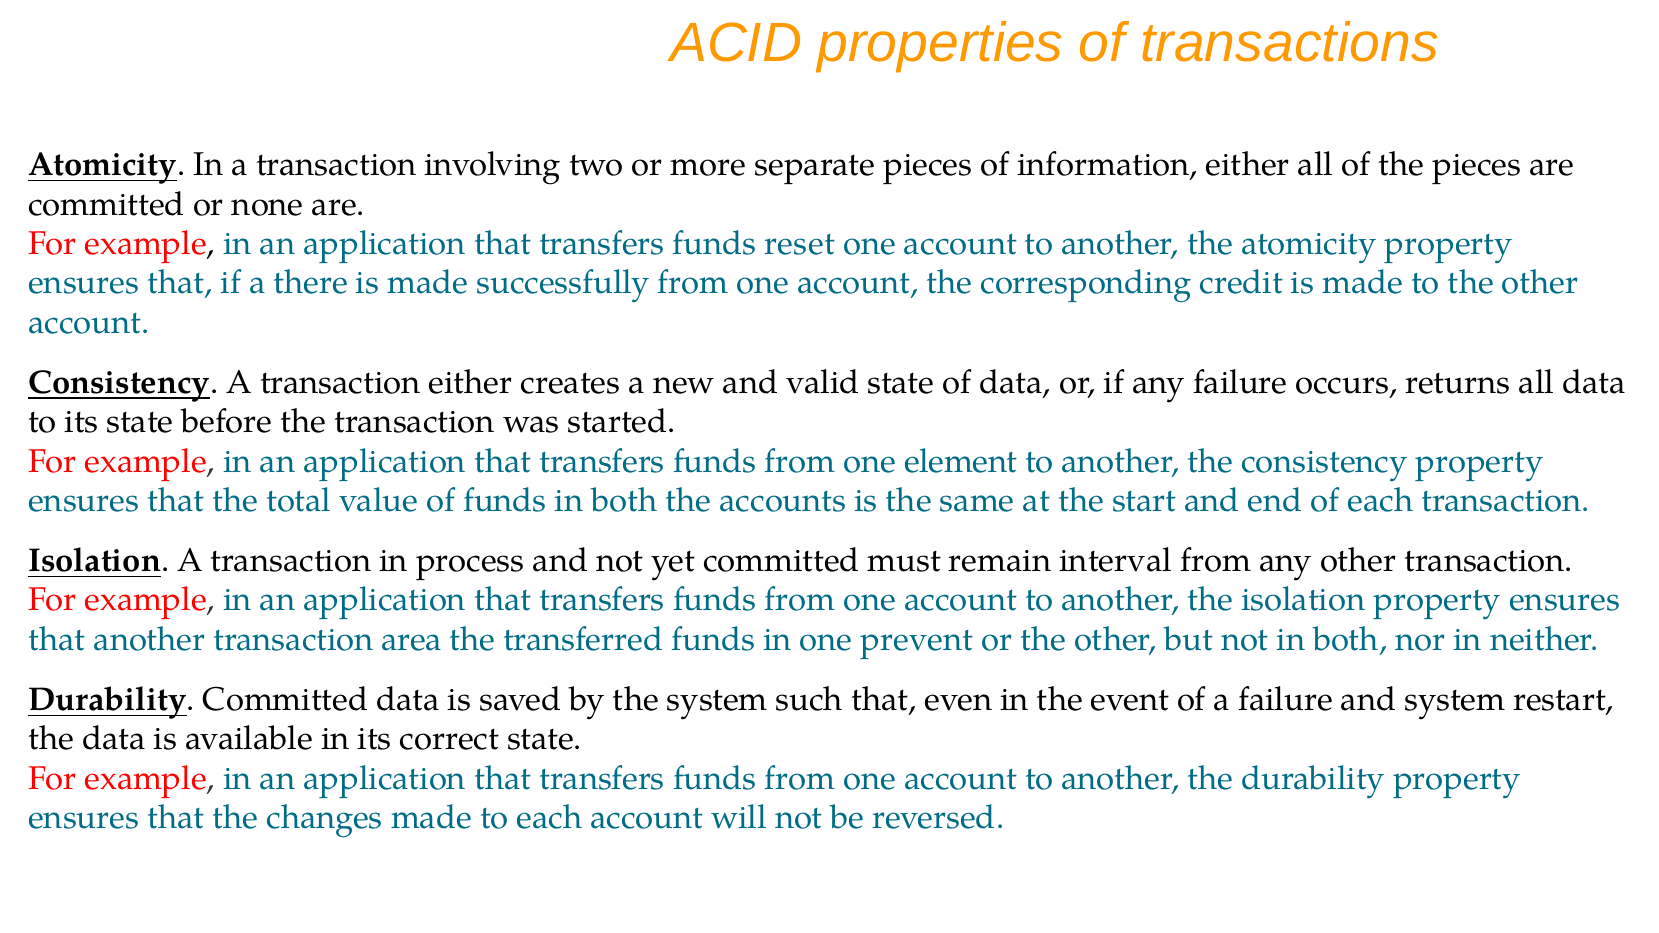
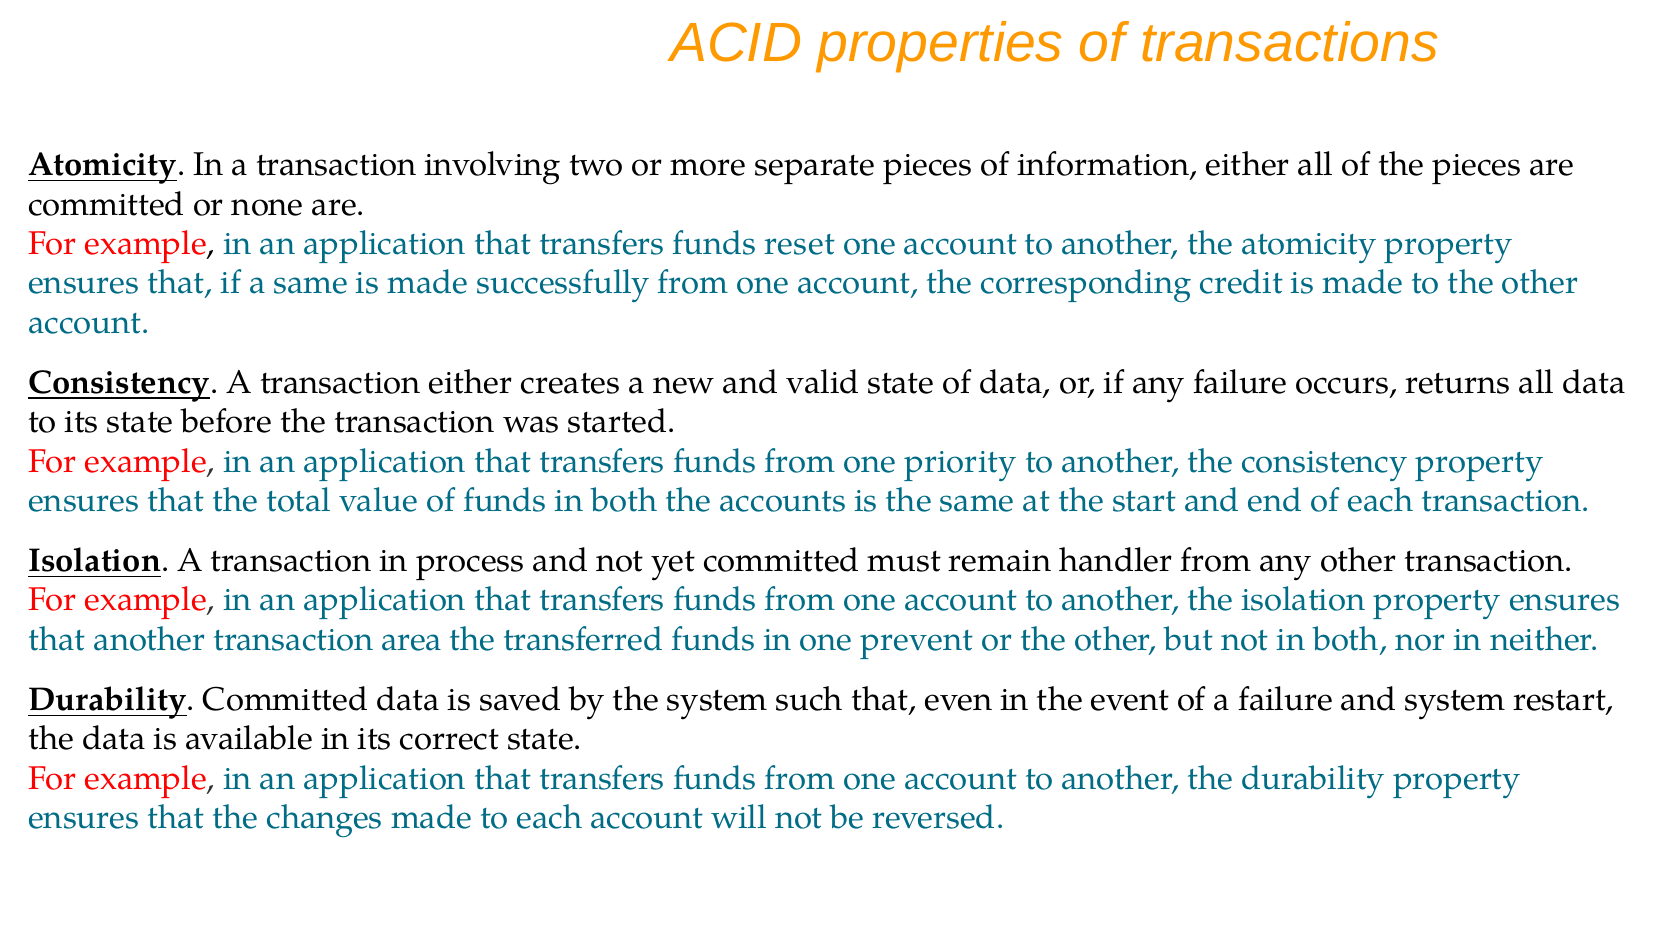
a there: there -> same (311, 283)
element: element -> priority (961, 461)
interval: interval -> handler (1116, 561)
